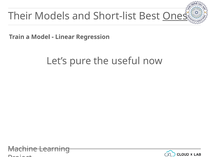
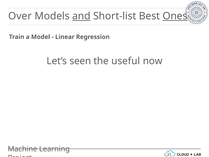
Their: Their -> Over (20, 16)
and underline: none -> present (81, 16)
pure: pure -> seen (80, 61)
